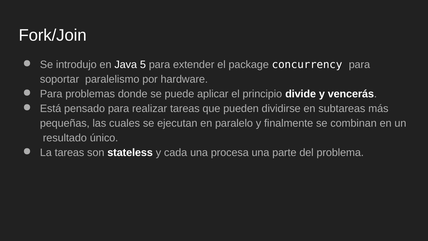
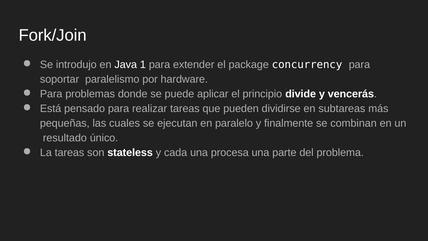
5: 5 -> 1 (143, 65)
